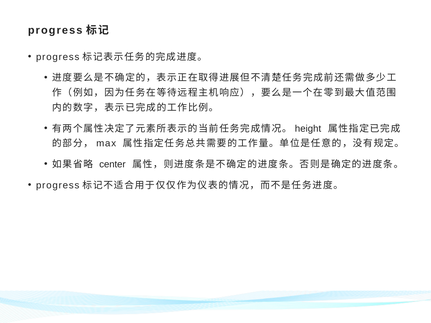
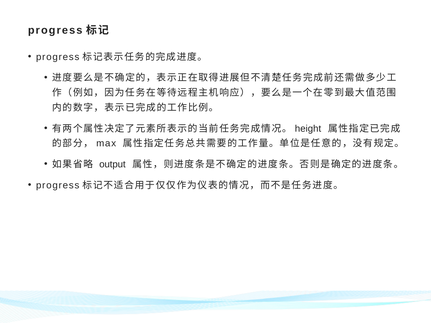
center: center -> output (112, 165)
